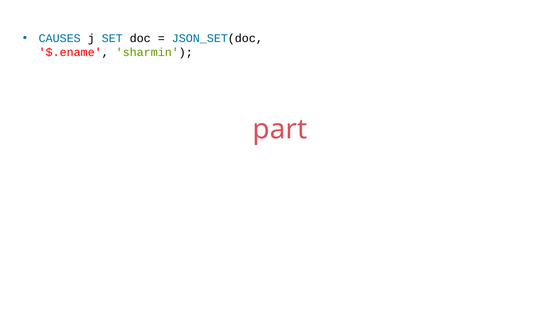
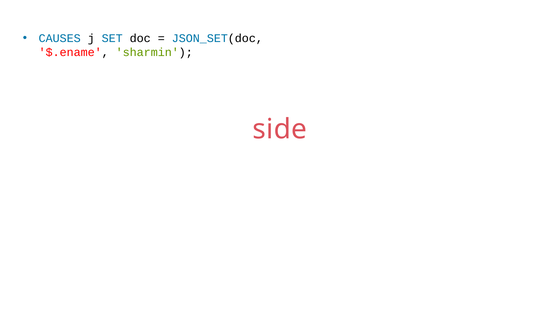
part: part -> side (280, 129)
